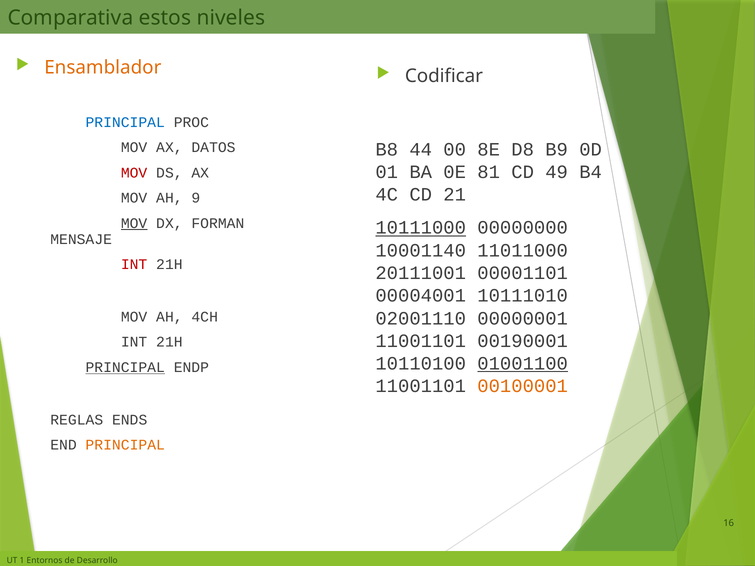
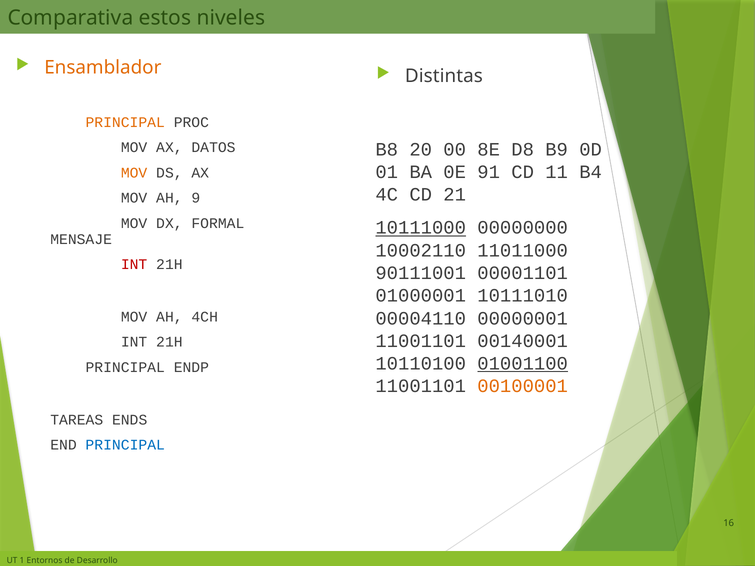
Codificar: Codificar -> Distintas (444, 76)
PRINCIPAL colour: blue -> orange (125, 122)
44: 44 -> 20 (421, 149)
81: 81 -> 91 (489, 172)
49: 49 -> 11 (557, 172)
MOV colour: red -> orange (134, 173)
MOV underline: present -> none (134, 223)
FORMAN: FORMAN -> FORMAL (218, 223)
10001140: 10001140 -> 10002110 (421, 250)
20111001: 20111001 -> 90111001 (421, 273)
00004001: 00004001 -> 01000001 (421, 296)
02001110: 02001110 -> 00004110 (421, 318)
00190001: 00190001 -> 00140001 (523, 341)
PRINCIPAL underline: present -> none (125, 368)
REGLAS: REGLAS -> TAREAS (77, 420)
PRINCIPAL colour: orange -> blue (125, 445)
